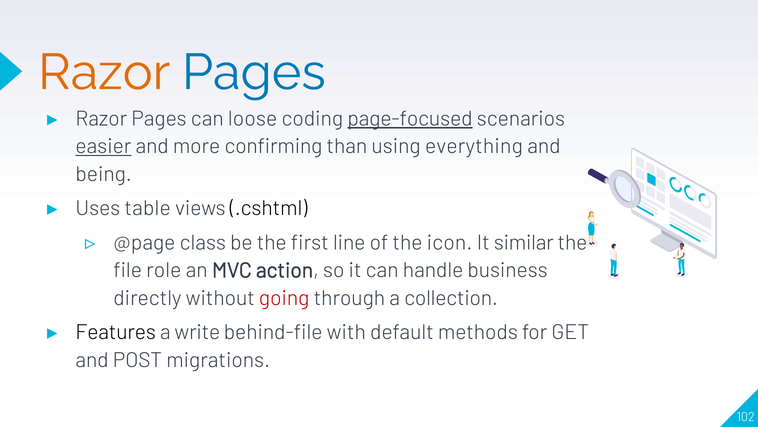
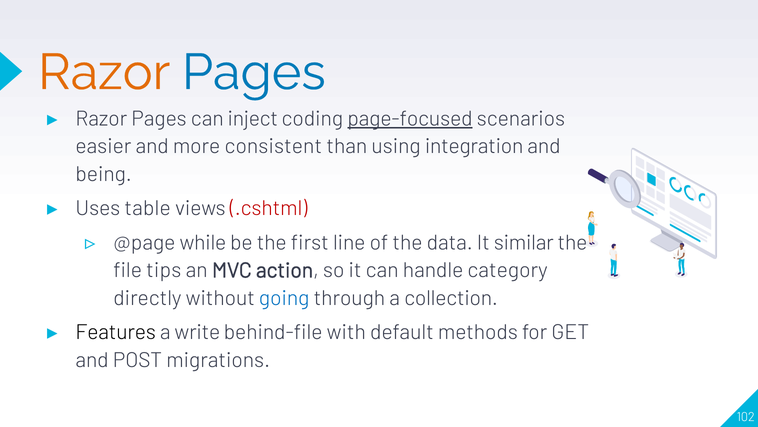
loose: loose -> inject (253, 118)
easier underline: present -> none (103, 146)
confirming: confirming -> consistent (273, 146)
everything: everything -> integration (474, 146)
.cshtml colour: black -> red (269, 208)
class: class -> while (203, 242)
icon: icon -> data (450, 242)
role: role -> tips (164, 270)
business: business -> category (508, 270)
going colour: red -> blue (284, 298)
